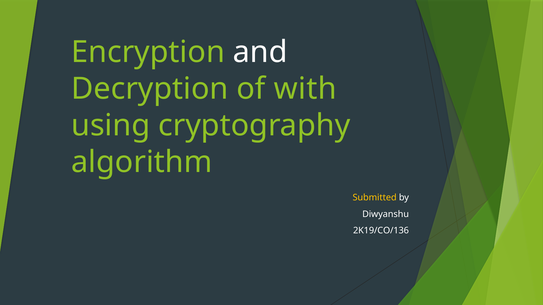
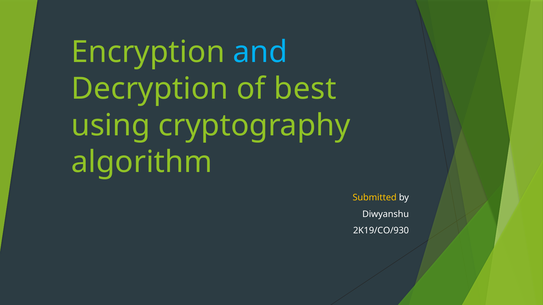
and colour: white -> light blue (260, 52)
with: with -> best (305, 89)
2K19/CO/136: 2K19/CO/136 -> 2K19/CO/930 (381, 231)
